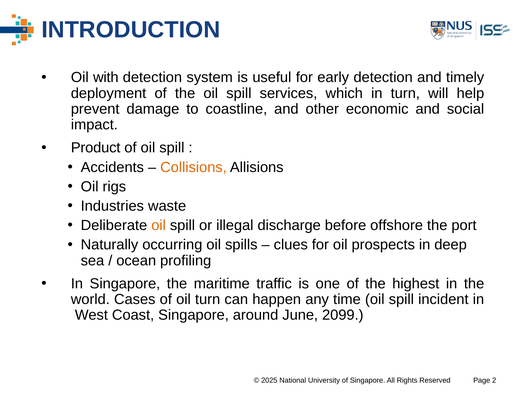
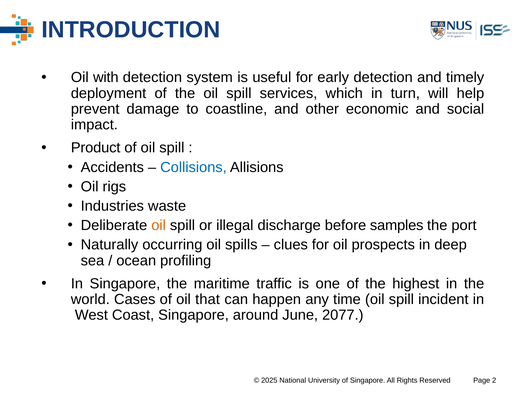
Collisions colour: orange -> blue (193, 167)
offshore: offshore -> samples (397, 225)
oil turn: turn -> that (208, 299)
2099: 2099 -> 2077 (343, 315)
